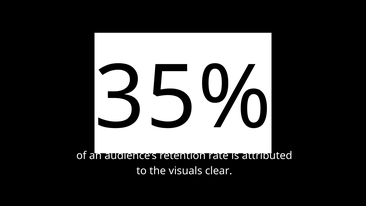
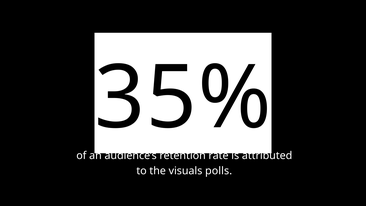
clear: clear -> polls (219, 171)
